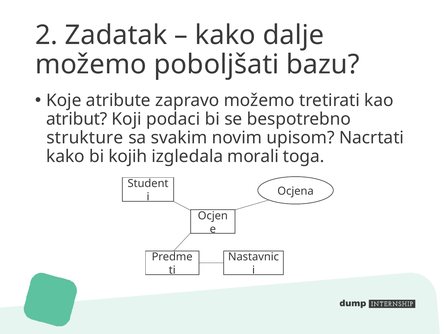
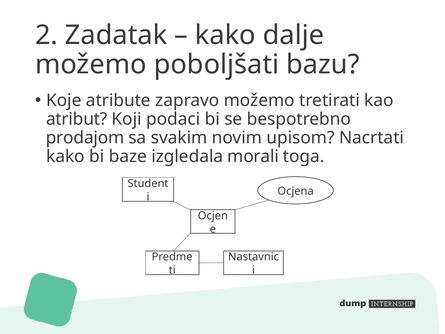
strukture: strukture -> prodajom (85, 138)
kojih: kojih -> baze (128, 156)
